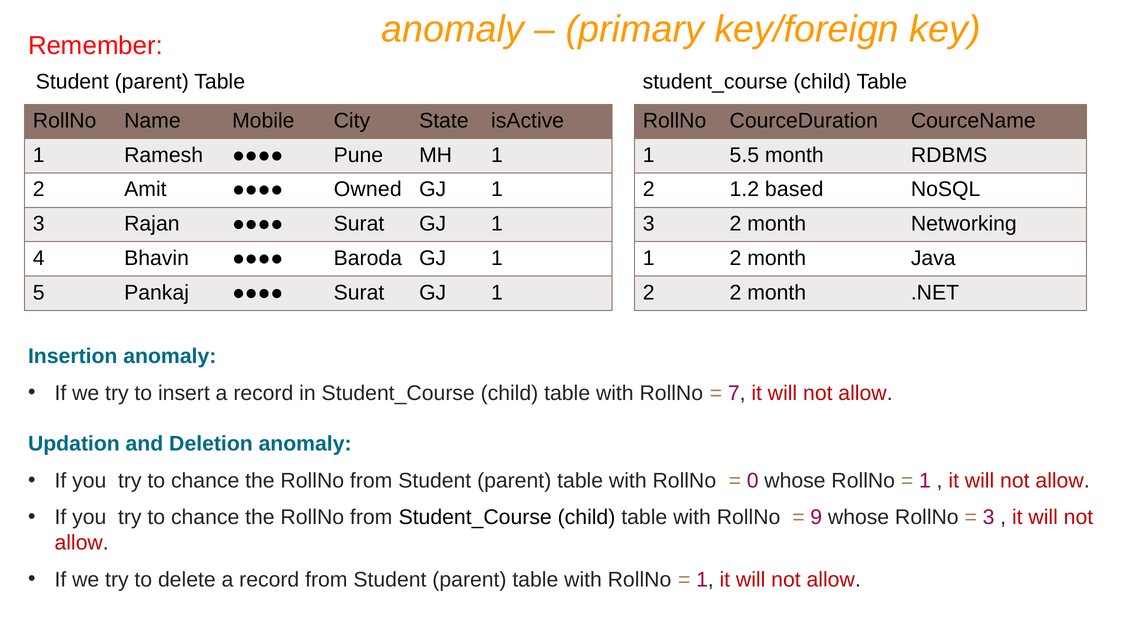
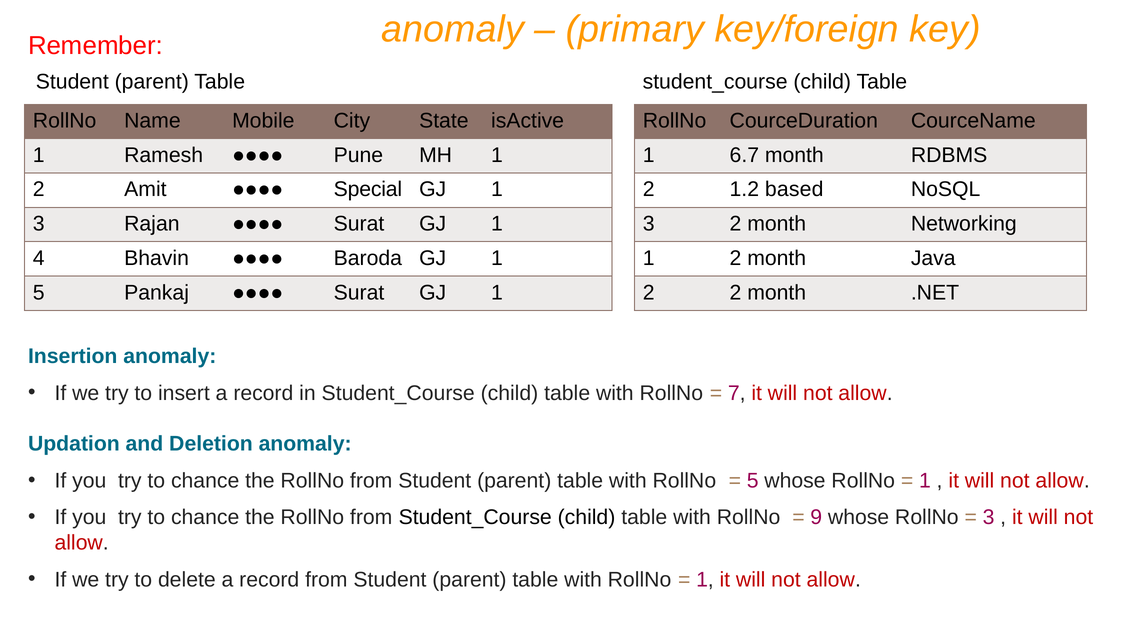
5.5: 5.5 -> 6.7 (744, 155)
Owned: Owned -> Special (368, 190)
0: 0 -> 5 (753, 481)
